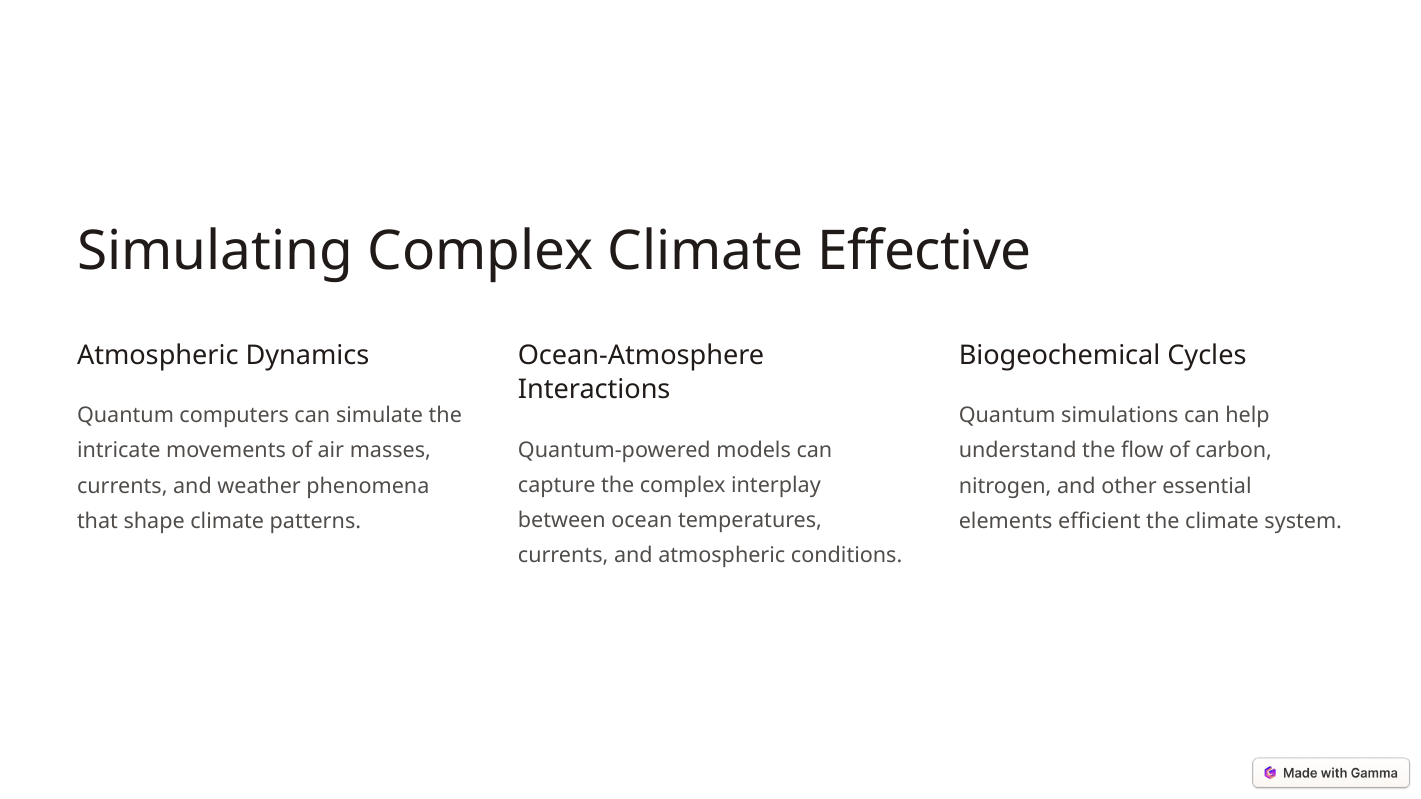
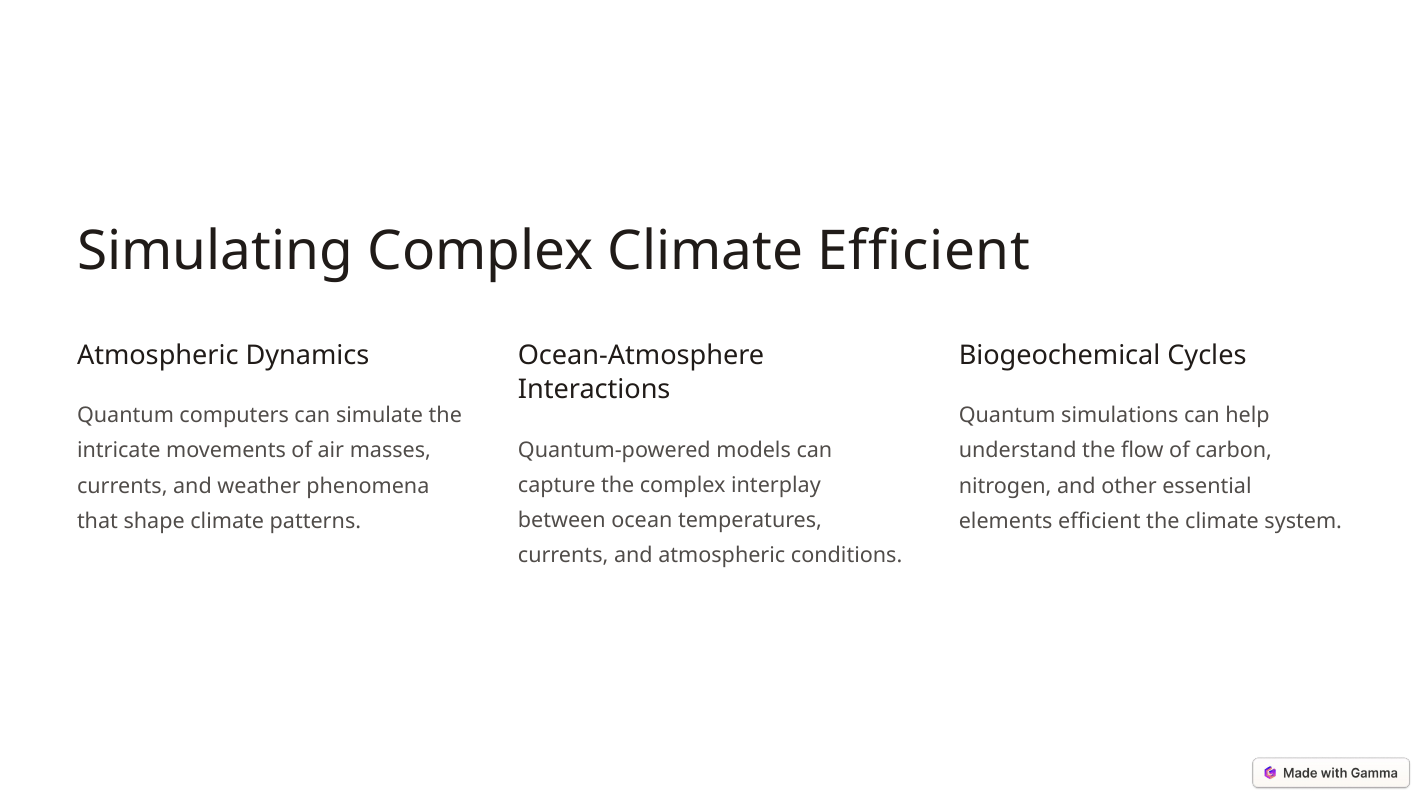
Climate Effective: Effective -> Efficient (924, 251)
